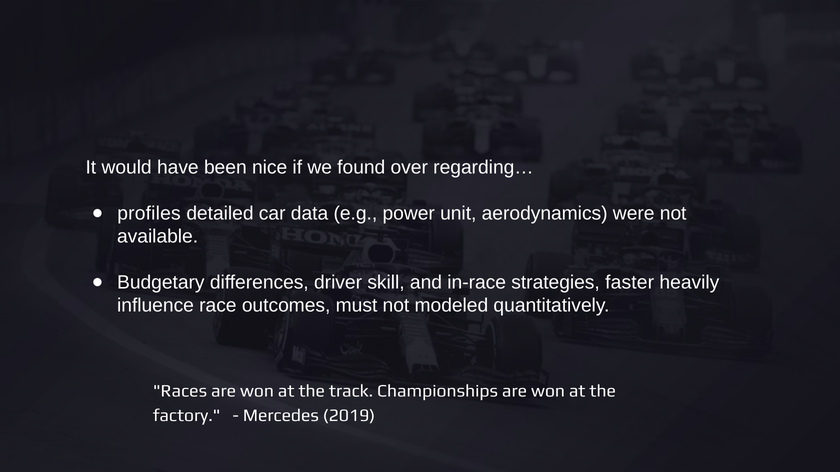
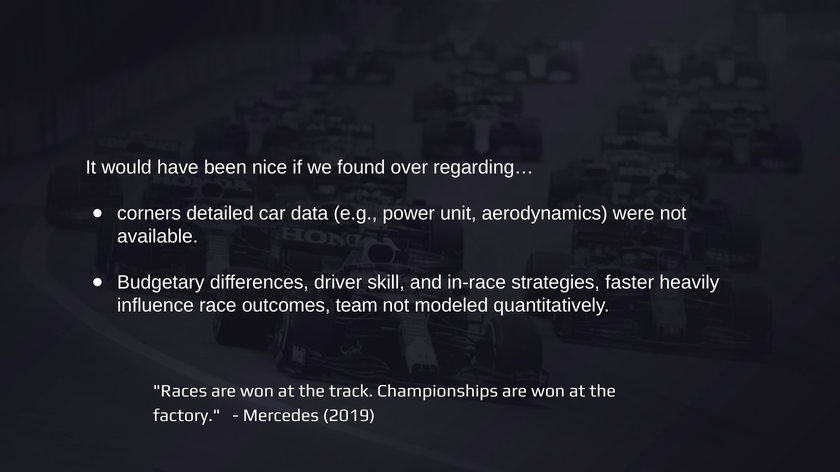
profiles: profiles -> corners (149, 214)
must: must -> team (357, 306)
